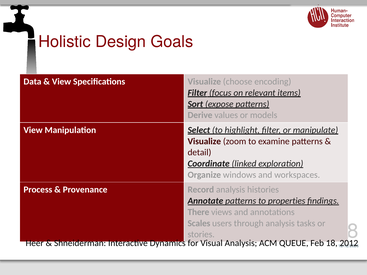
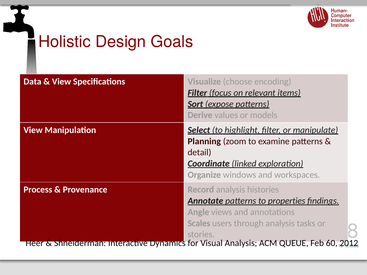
Visualize: Visualize -> Planning (204, 141)
There: There -> Angle (198, 212)
18: 18 -> 60 (332, 243)
